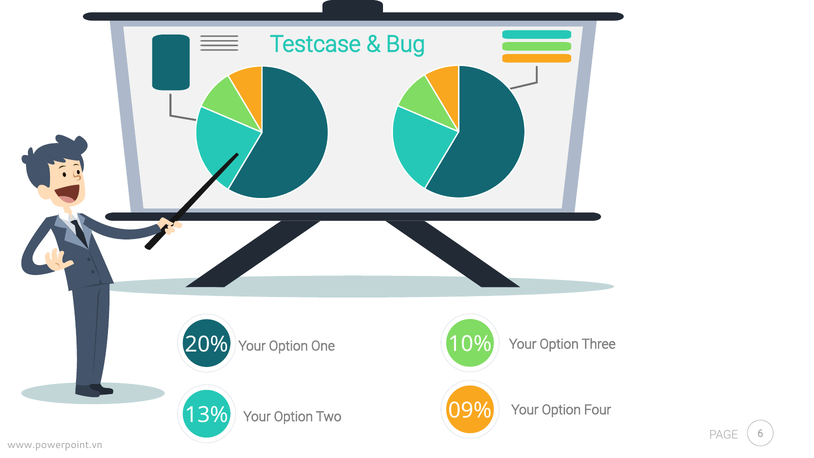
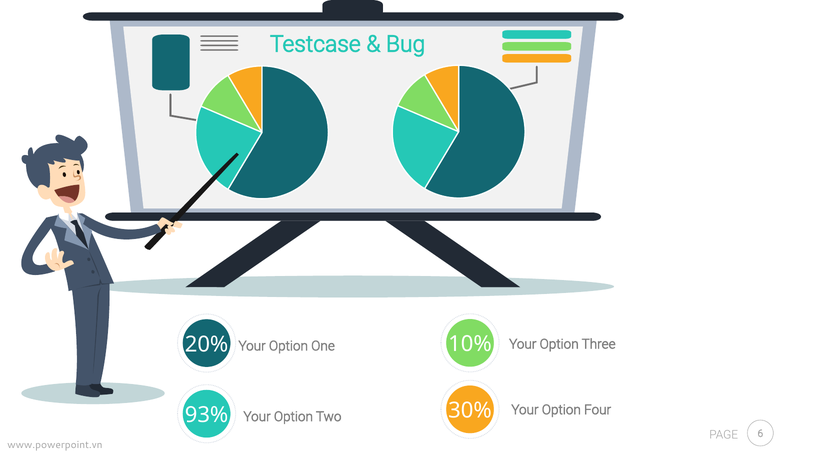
09%: 09% -> 30% (470, 411)
13%: 13% -> 93% (207, 415)
